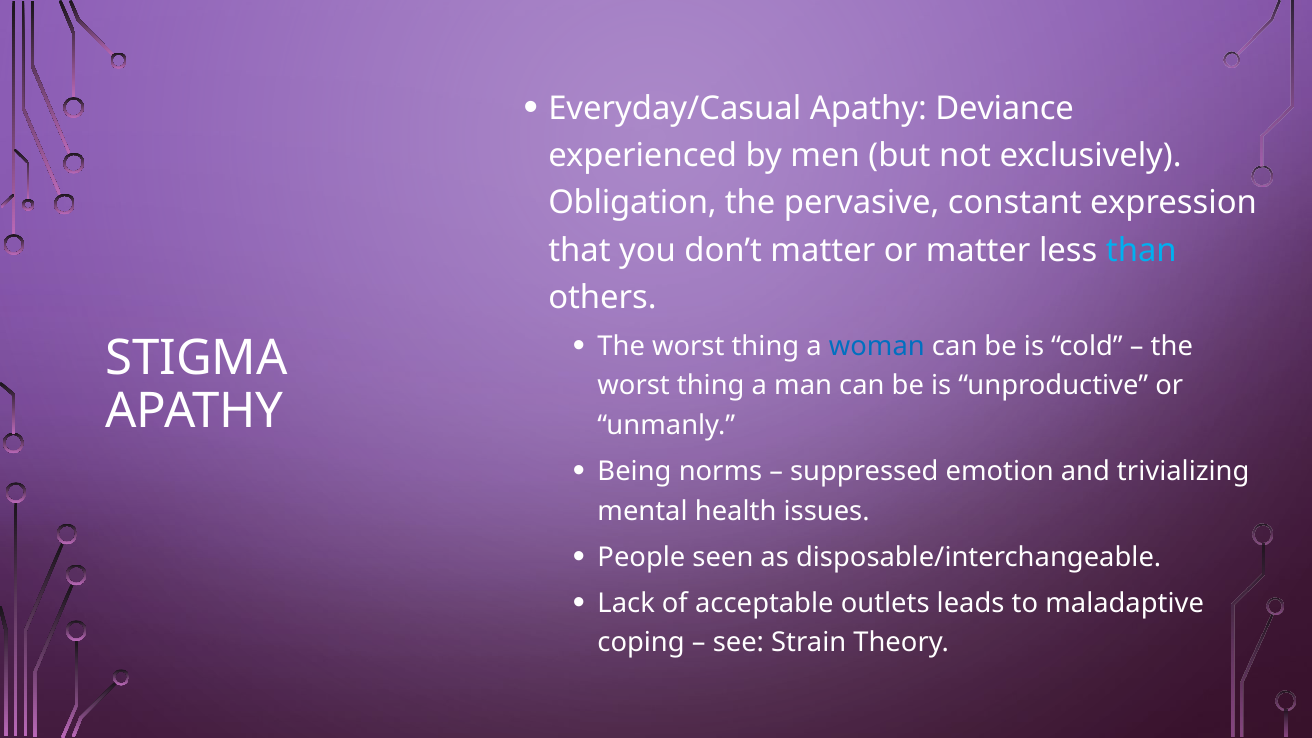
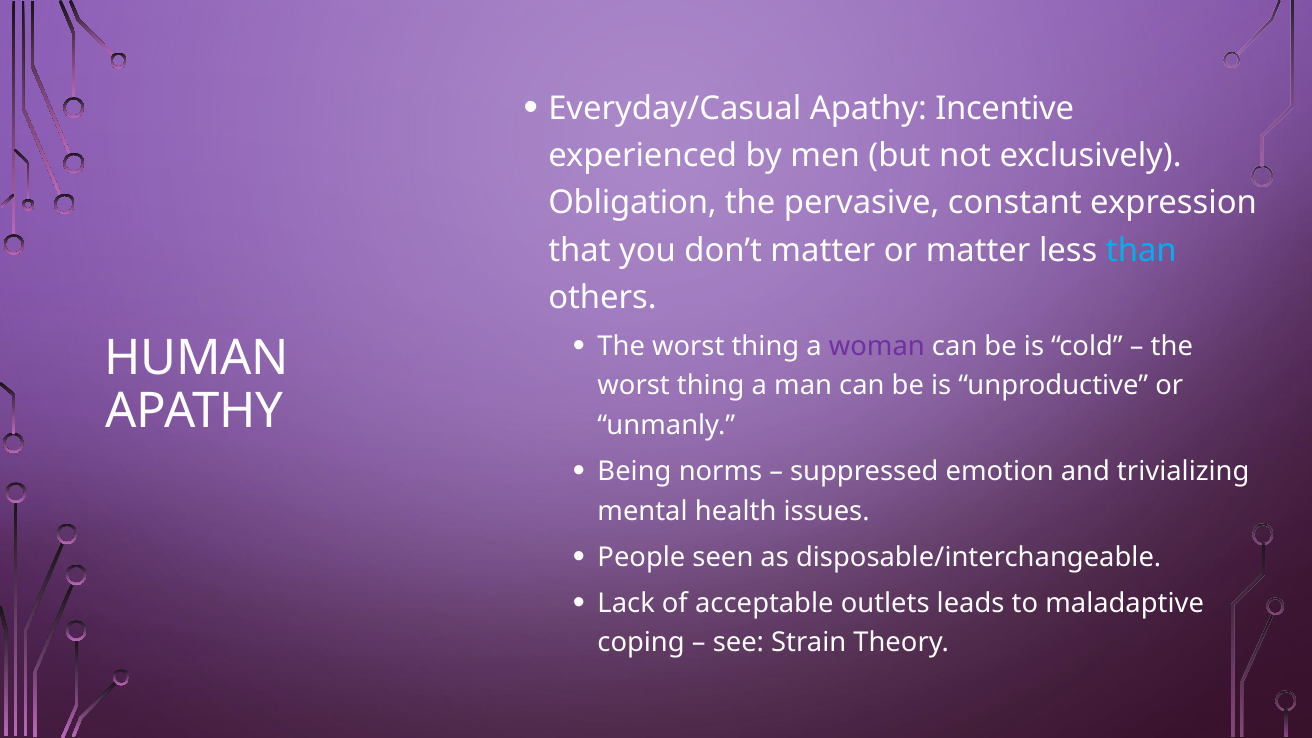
Deviance: Deviance -> Incentive (1005, 109)
woman colour: blue -> purple (877, 347)
STIGMA: STIGMA -> HUMAN (197, 358)
